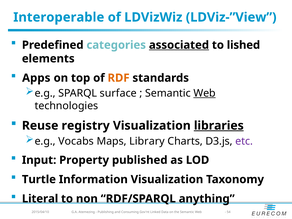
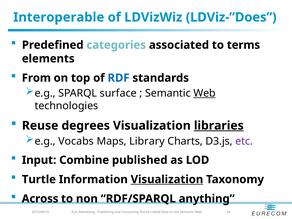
LDViz-”View: LDViz-”View -> LDViz-”Does (231, 17)
associated underline: present -> none (179, 45)
lished: lished -> terms (243, 45)
Apps: Apps -> From (36, 78)
RDF colour: orange -> blue (119, 78)
registry: registry -> degrees (86, 126)
Property: Property -> Combine (84, 160)
Visualization underline: none -> present (167, 179)
Literal: Literal -> Across (40, 199)
